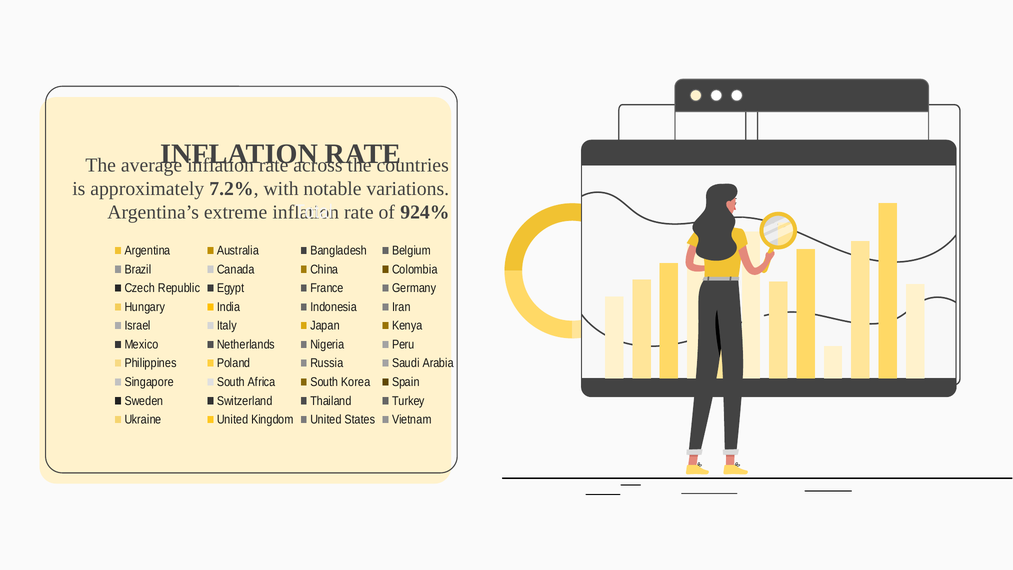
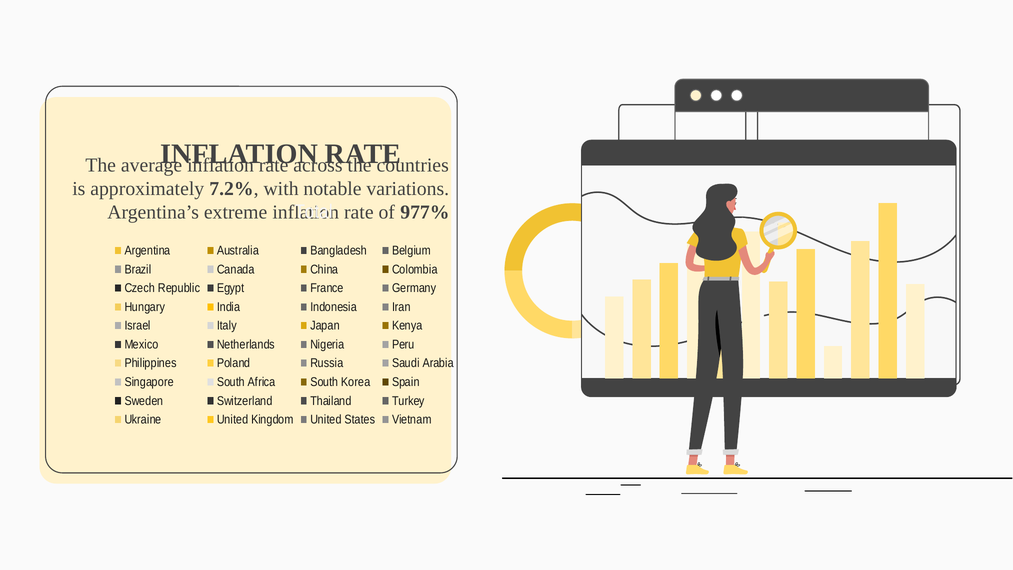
924%: 924% -> 977% (425, 212)
